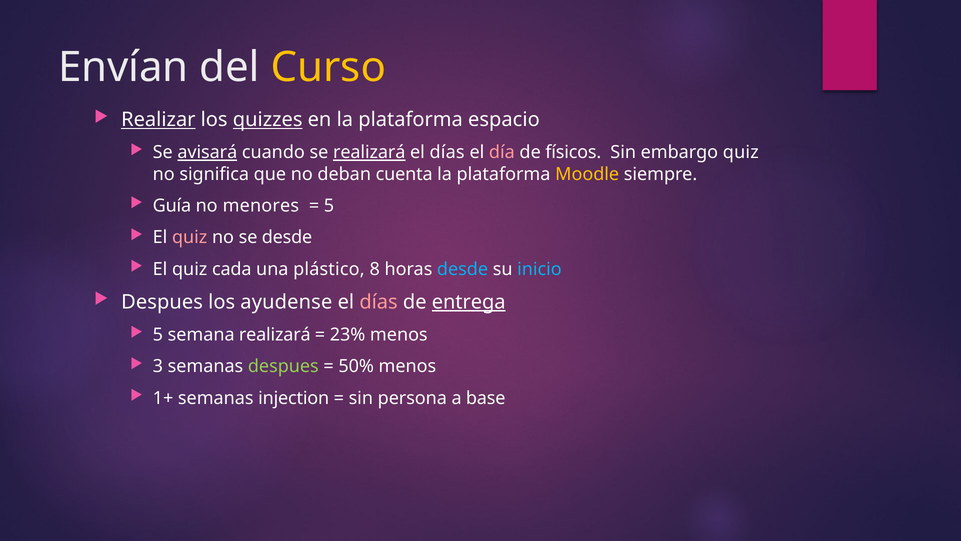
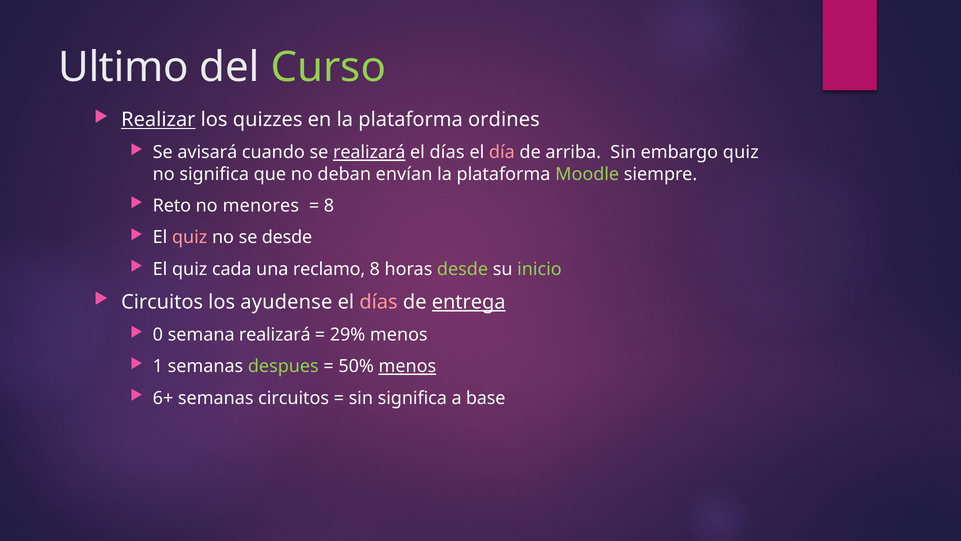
Envían: Envían -> Ultimo (123, 67)
Curso colour: yellow -> light green (328, 67)
quizzes underline: present -> none (268, 120)
espacio: espacio -> ordines (504, 120)
avisará underline: present -> none (207, 152)
físicos: físicos -> arriba (573, 152)
cuenta: cuenta -> envían (404, 174)
Moodle colour: yellow -> light green (587, 174)
Guía: Guía -> Reto (172, 206)
5: 5 -> 8 (329, 206)
plástico: plástico -> reclamo (329, 269)
desde colour: light blue -> light green (462, 269)
inicio colour: light blue -> light green (539, 269)
Despues: Despues -> Circuitos (162, 302)
5: 5 -> 0 (158, 335)
23%: 23% -> 29% (348, 335)
3: 3 -> 1 (158, 366)
menos underline: none -> present (407, 366)
1+: 1+ -> 6+ (163, 398)
semanas injection: injection -> circuitos (294, 398)
sin persona: persona -> significa (412, 398)
